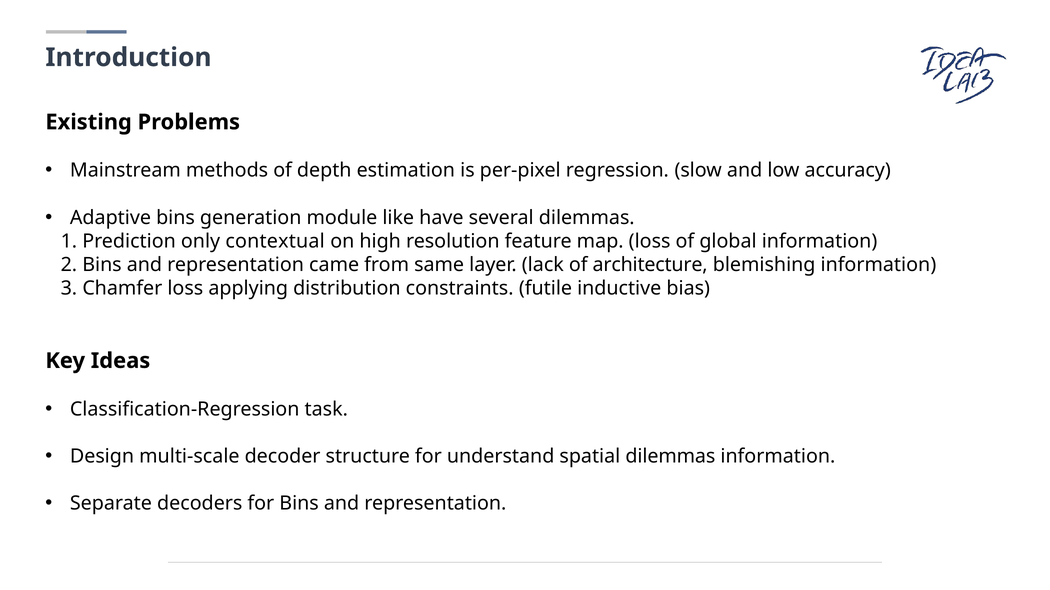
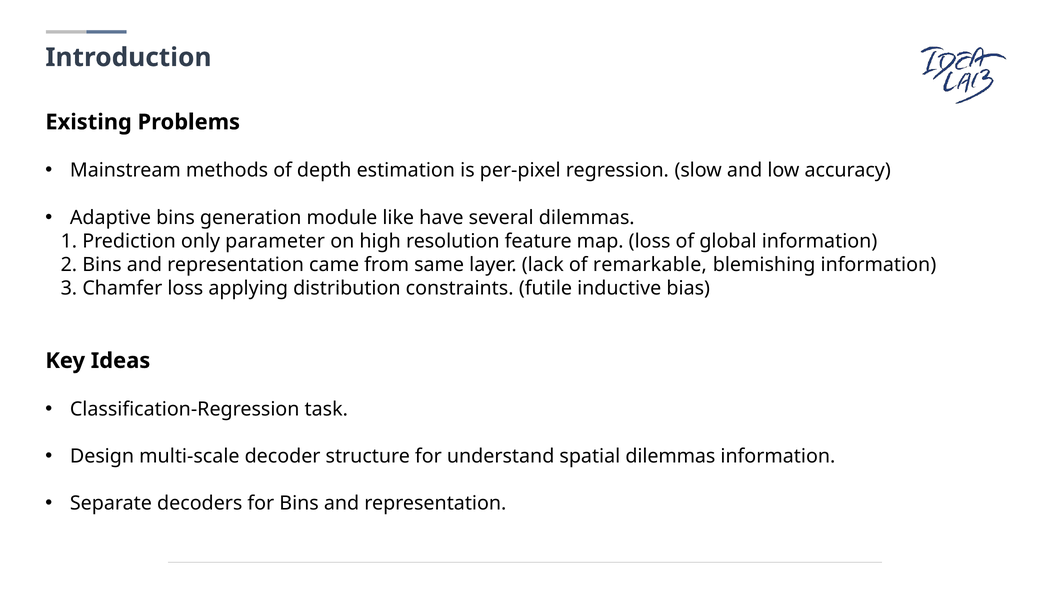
contextual: contextual -> parameter (275, 242)
architecture: architecture -> remarkable (650, 265)
